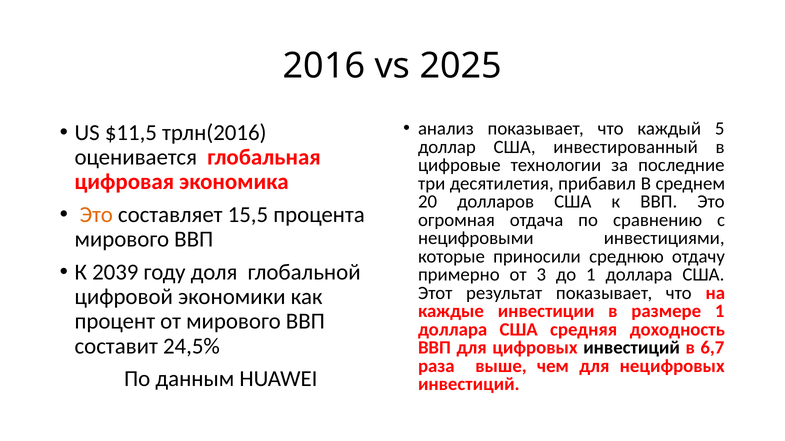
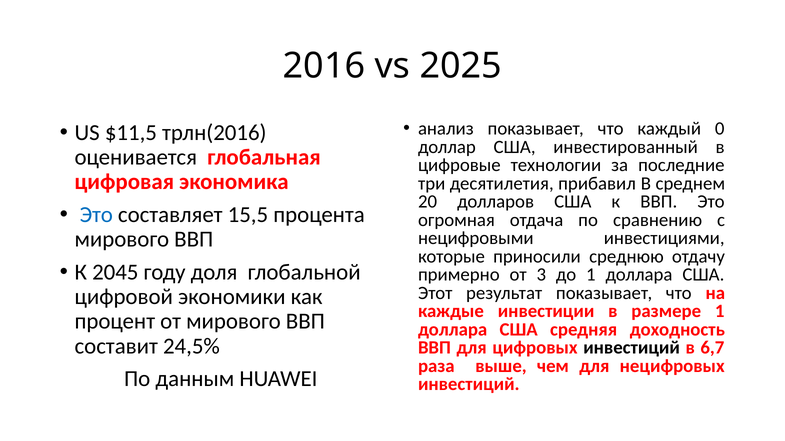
5: 5 -> 0 (720, 129)
Это colour: orange -> blue (96, 215)
2039: 2039 -> 2045 (115, 272)
